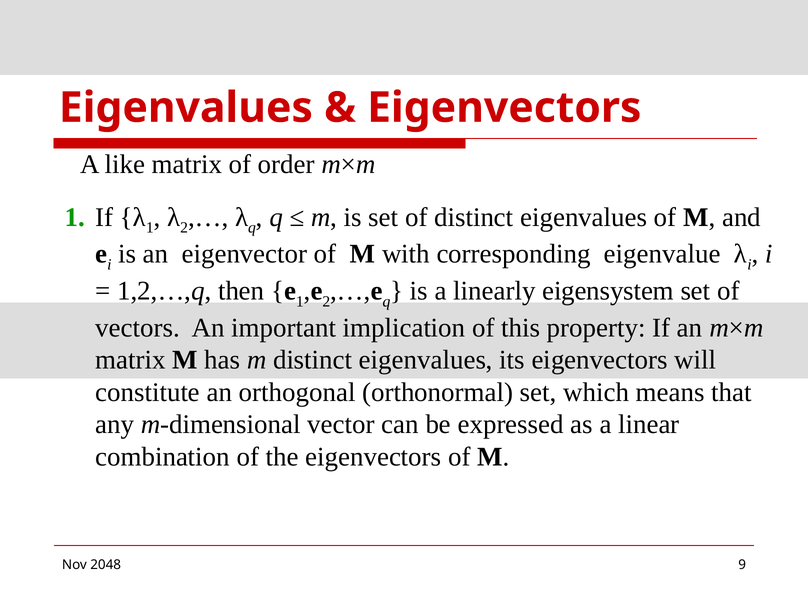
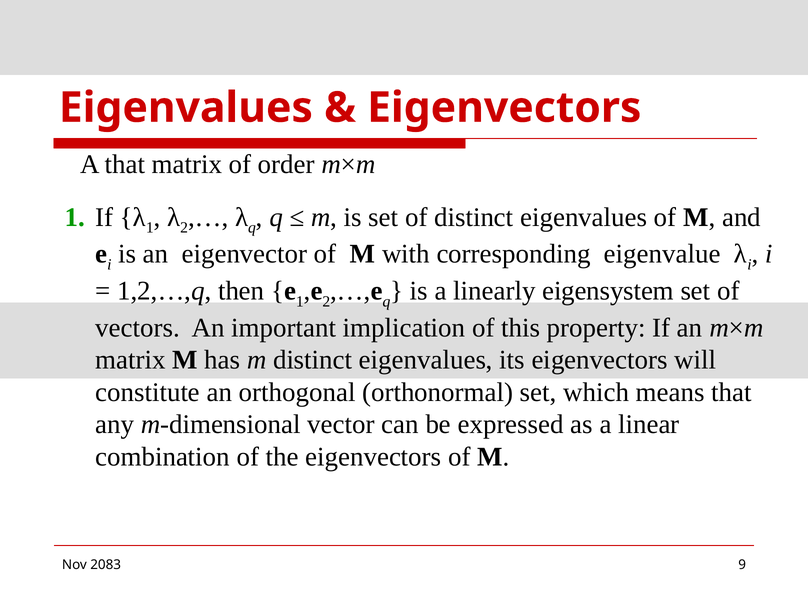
A like: like -> that (125, 164)
2048: 2048 -> 2083 (106, 565)
